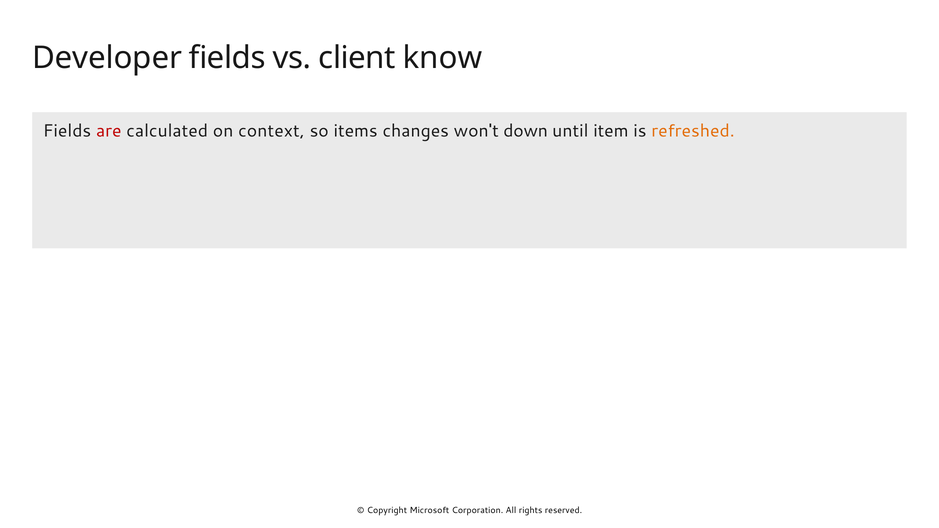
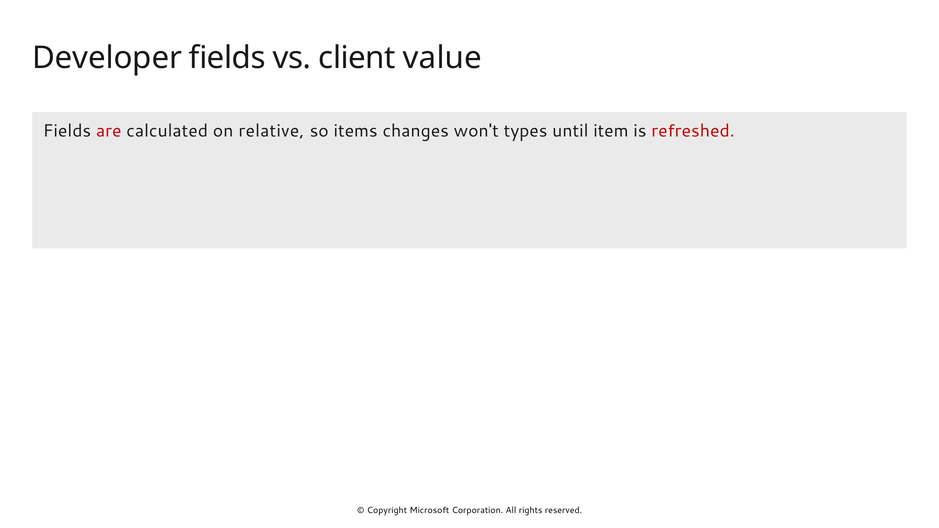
know: know -> value (442, 58)
context: context -> relative (271, 131)
down: down -> types (526, 131)
refreshed colour: orange -> red (693, 131)
